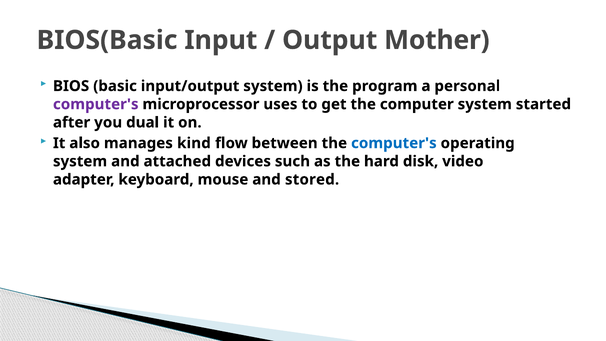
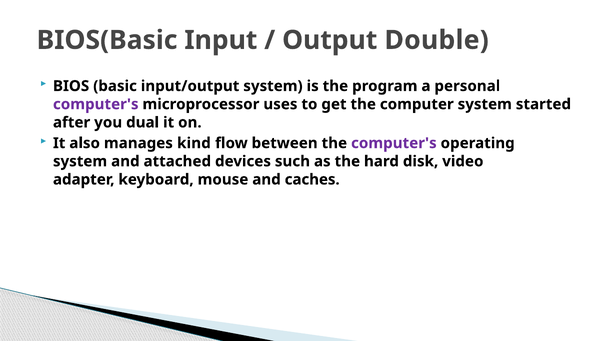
Mother: Mother -> Double (437, 40)
computer's colour: blue -> purple (394, 143)
stored: stored -> caches (312, 179)
